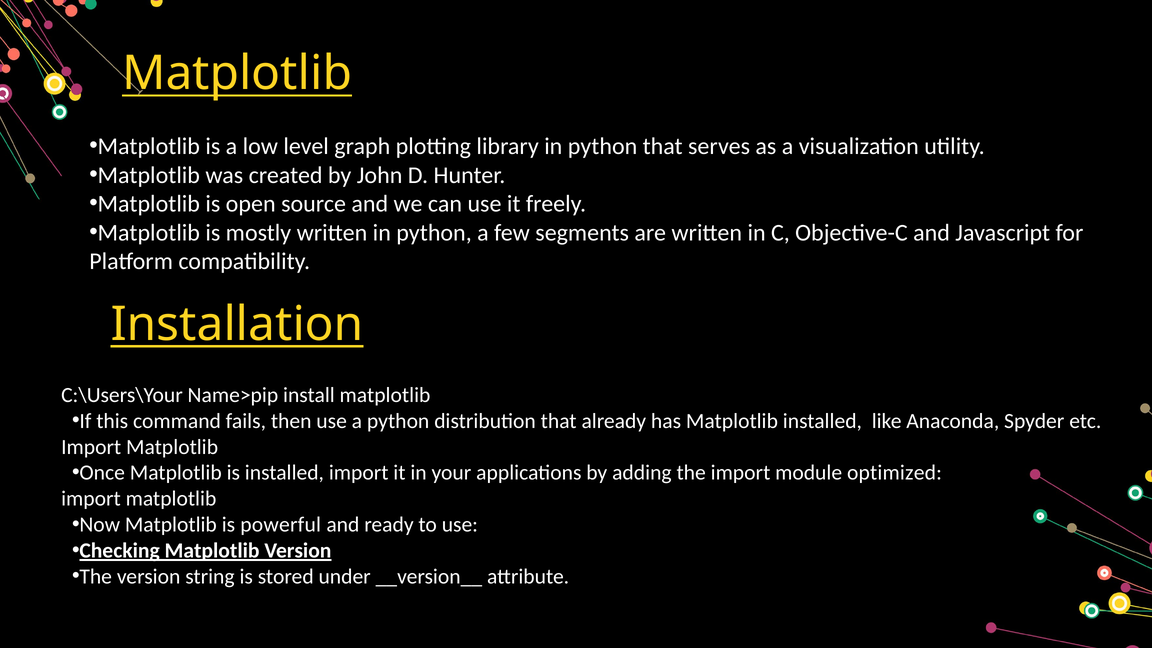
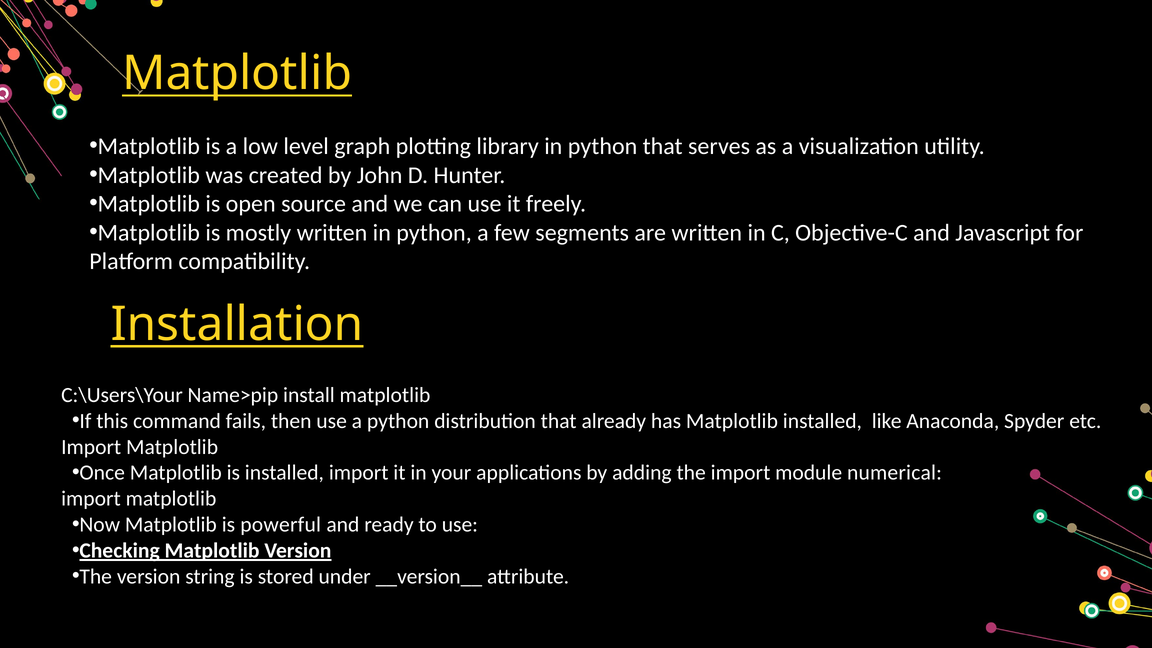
optimized: optimized -> numerical (894, 473)
